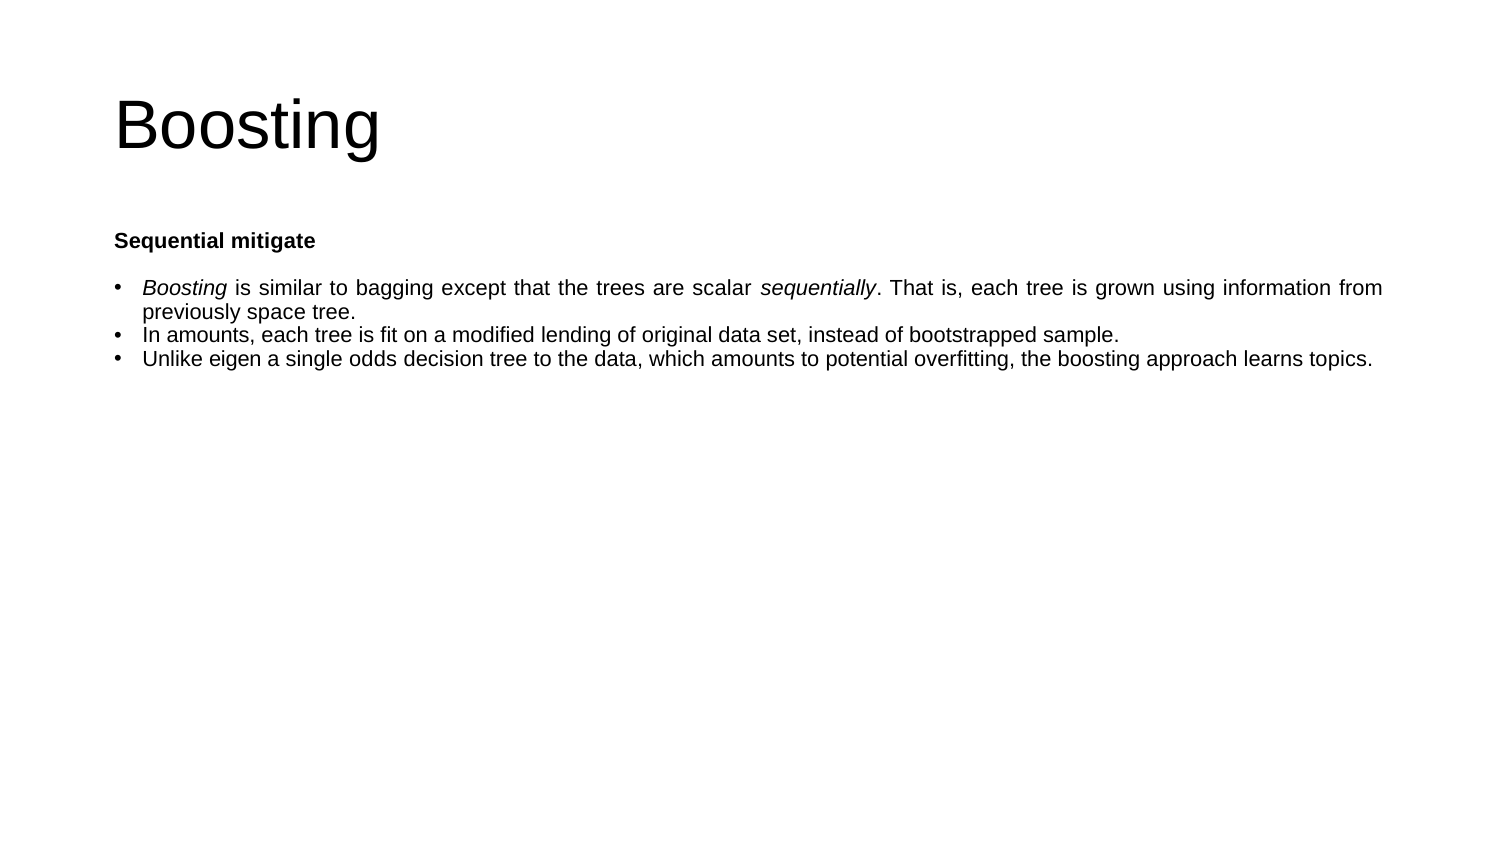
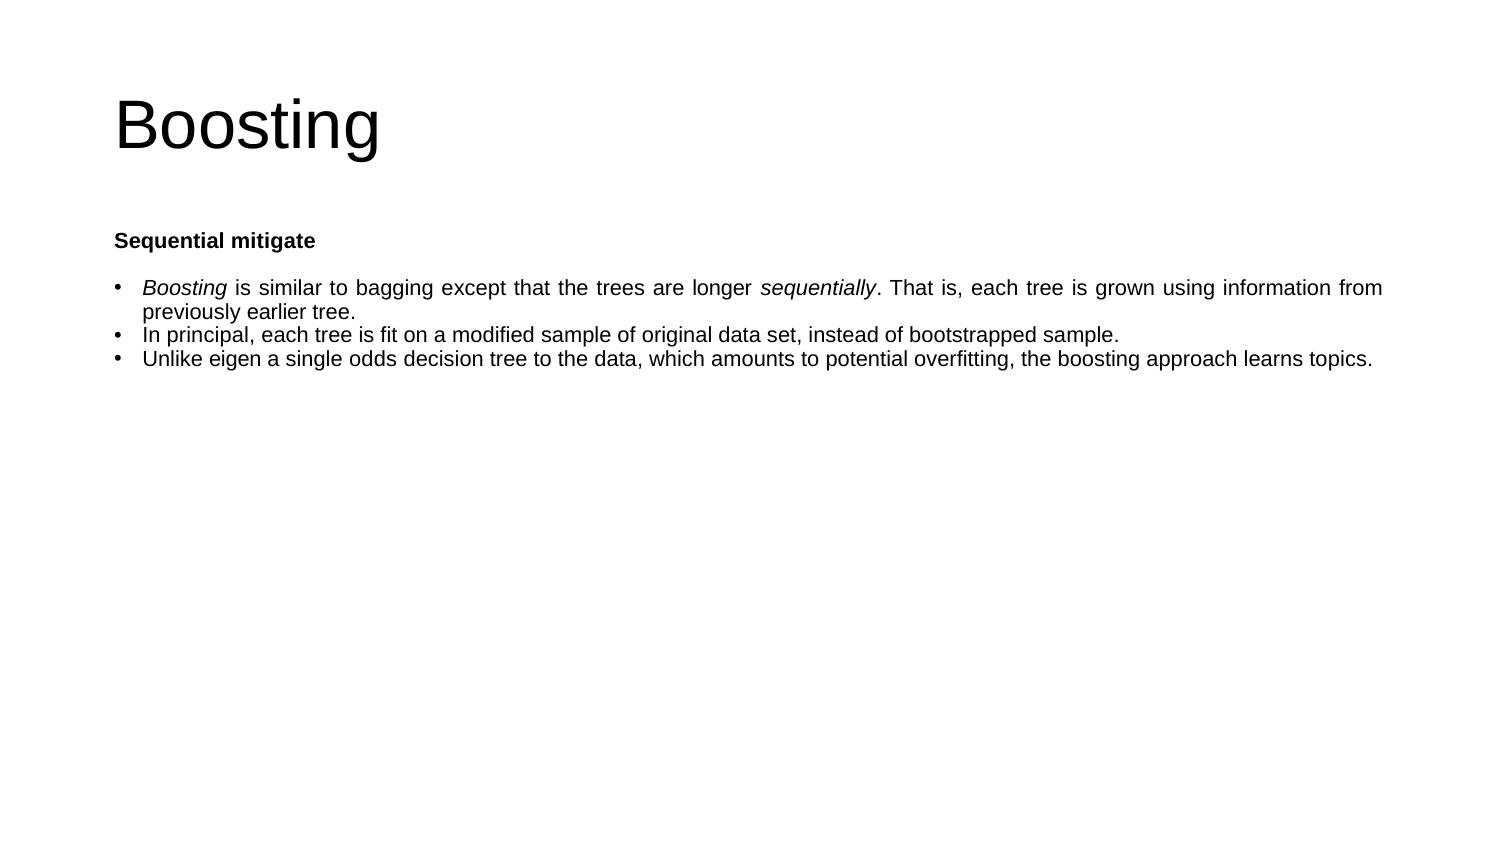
scalar: scalar -> longer (722, 289)
space: space -> earlier (277, 312)
In amounts: amounts -> principal (211, 336)
modified lending: lending -> sample (576, 336)
